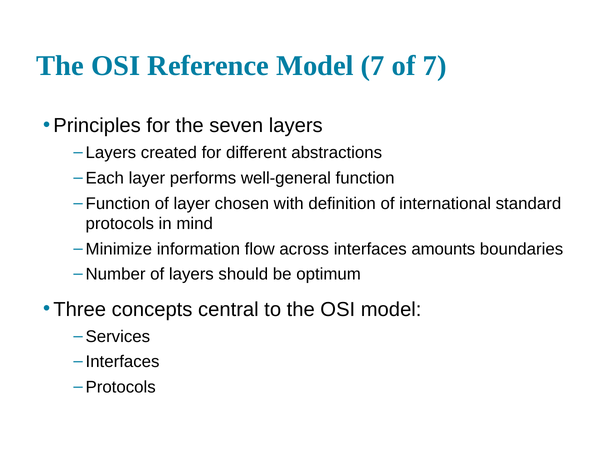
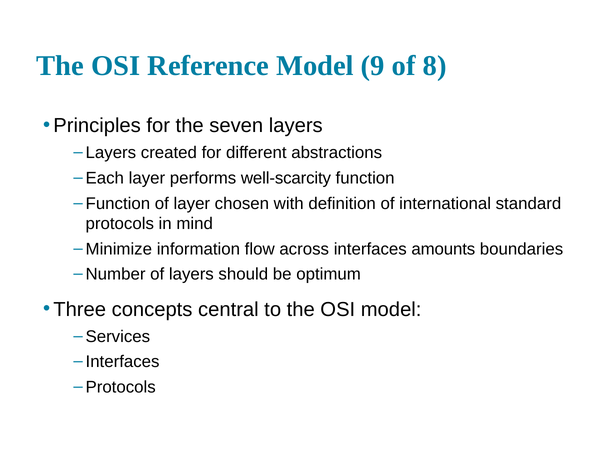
Model 7: 7 -> 9 (373, 66)
of 7: 7 -> 8 (435, 66)
well-general: well-general -> well-scarcity (286, 178)
